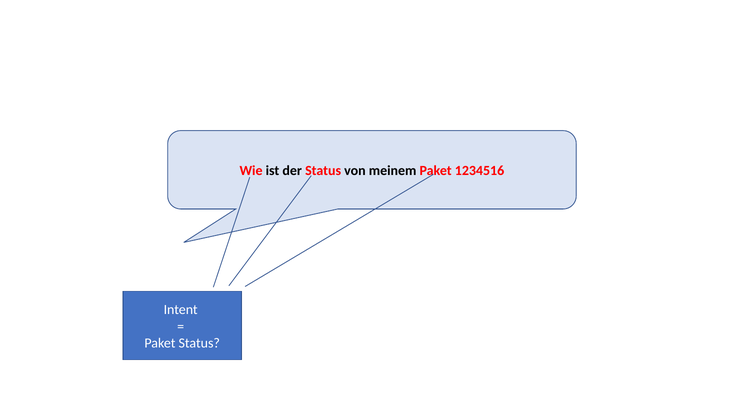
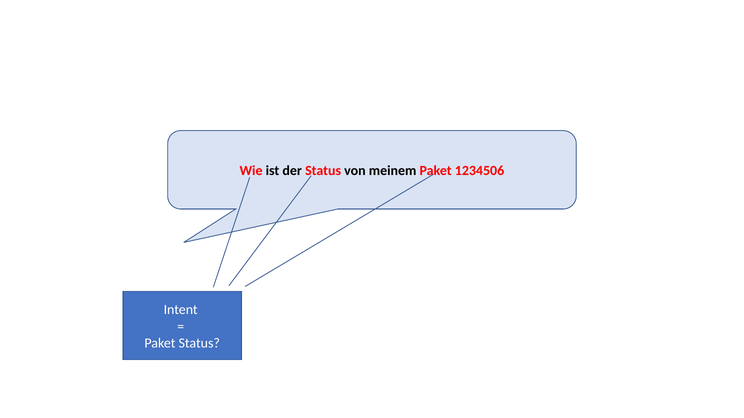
1234516: 1234516 -> 1234506 (480, 171)
